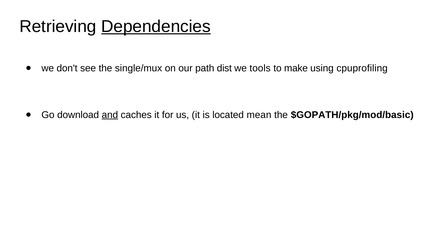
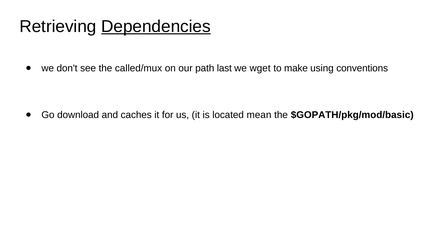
single/mux: single/mux -> called/mux (139, 68)
dist: dist -> last (224, 68)
tools: tools -> wget (260, 68)
cpuprofiling: cpuprofiling -> conventions (362, 68)
and underline: present -> none (110, 115)
